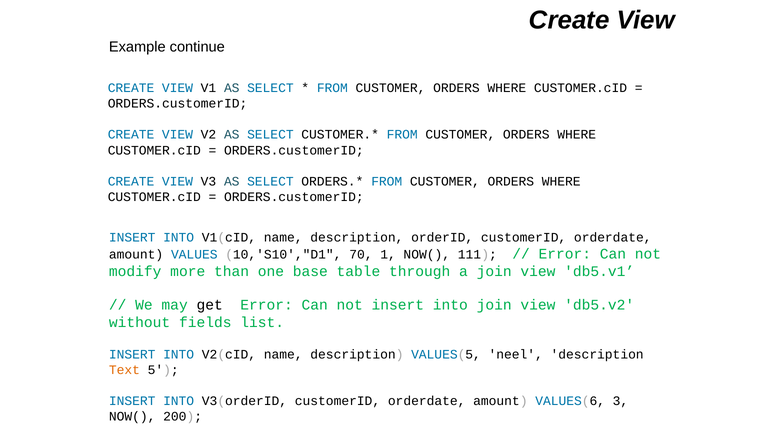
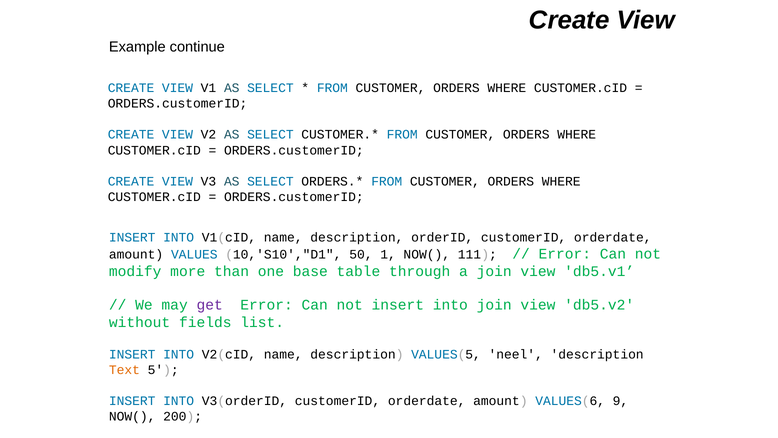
70: 70 -> 50 (361, 254)
get colour: black -> purple (210, 305)
3: 3 -> 9 (620, 401)
